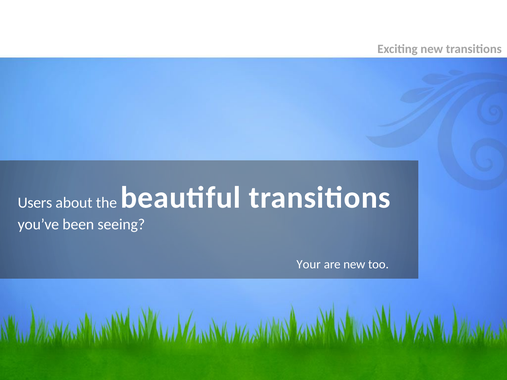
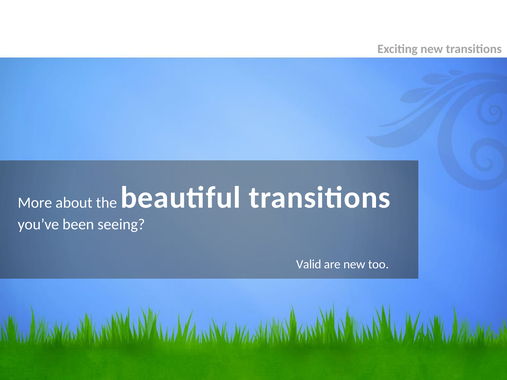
Users: Users -> More (35, 203)
Your: Your -> Valid (309, 264)
